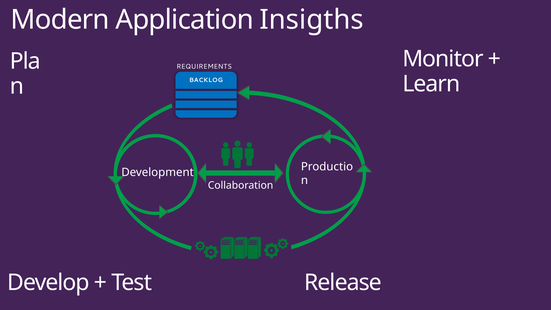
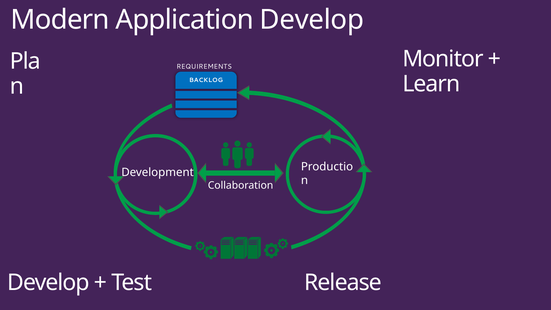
Application Insigths: Insigths -> Develop (312, 20)
